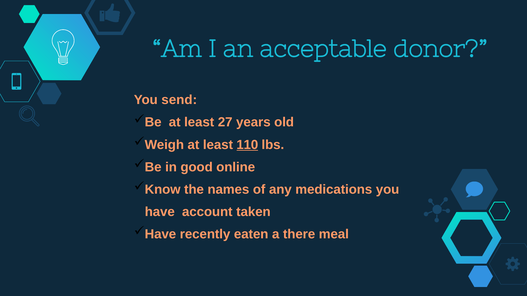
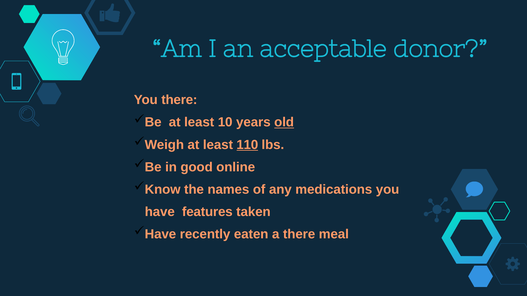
You send: send -> there (179, 100)
27: 27 -> 10 (225, 122)
old underline: none -> present (284, 122)
account: account -> features (207, 212)
